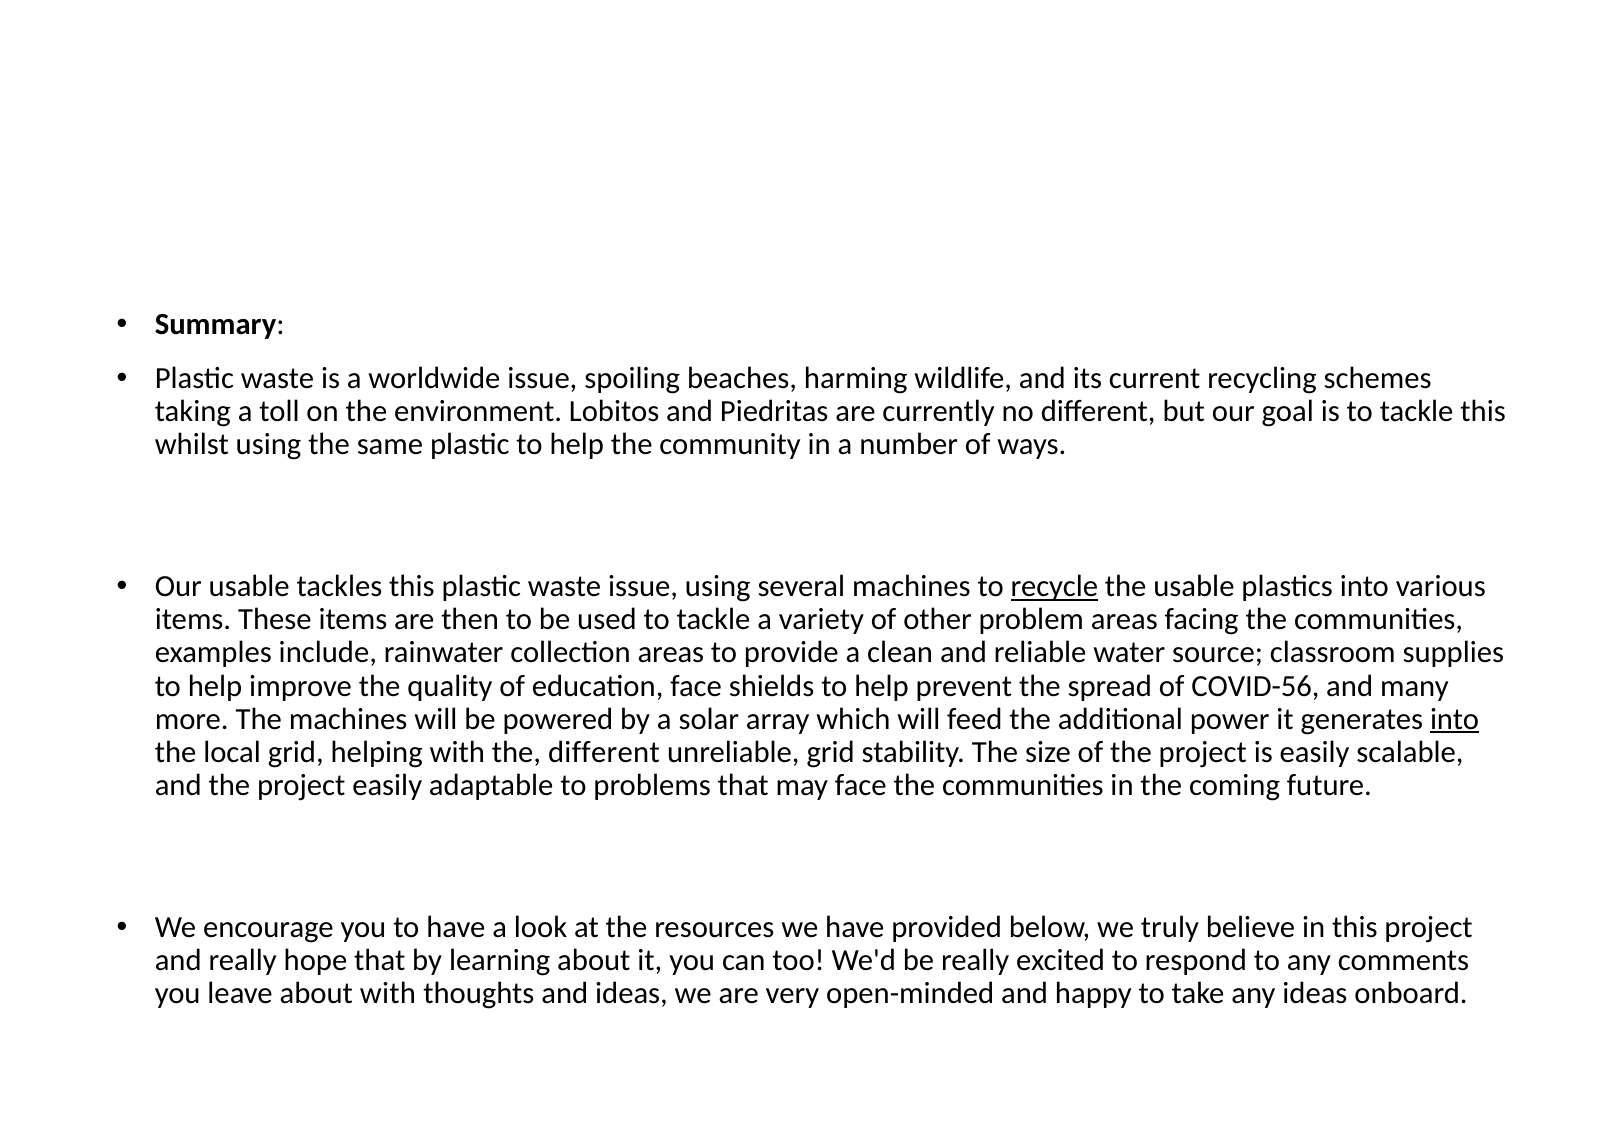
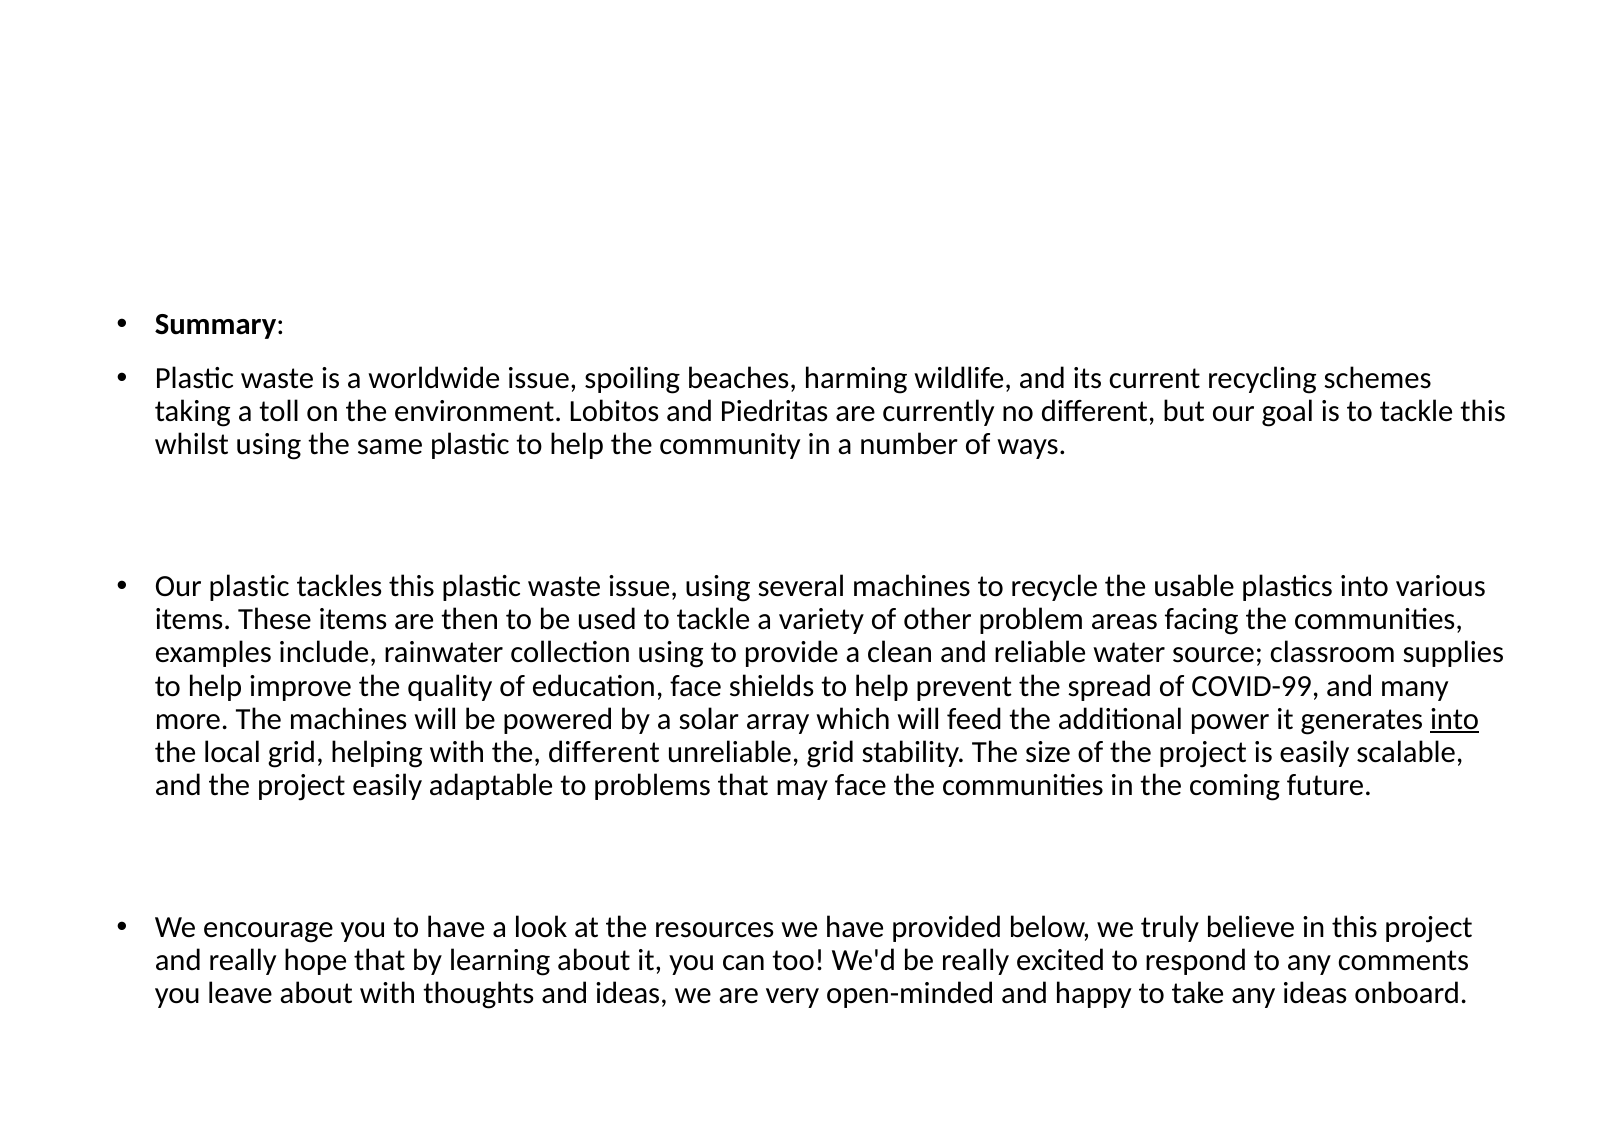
Our usable: usable -> plastic (249, 587)
recycle underline: present -> none (1054, 587)
collection areas: areas -> using (671, 653)
COVID-56: COVID-56 -> COVID-99 (1255, 686)
